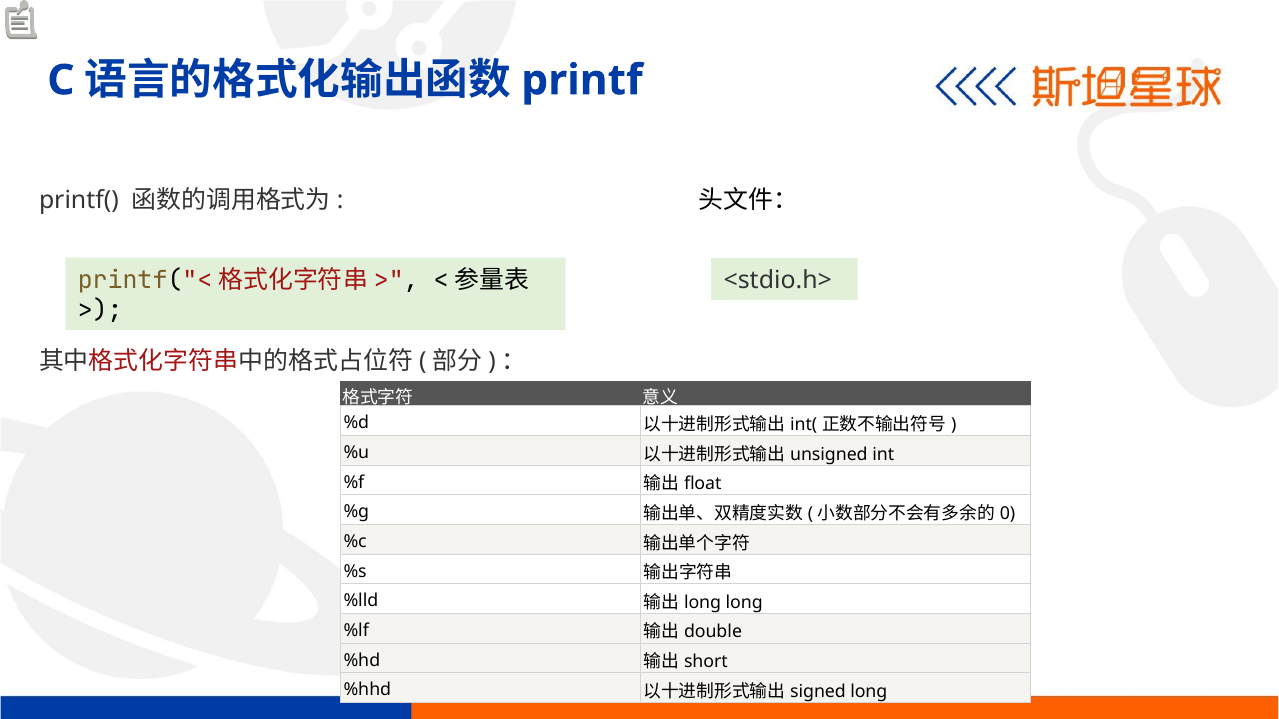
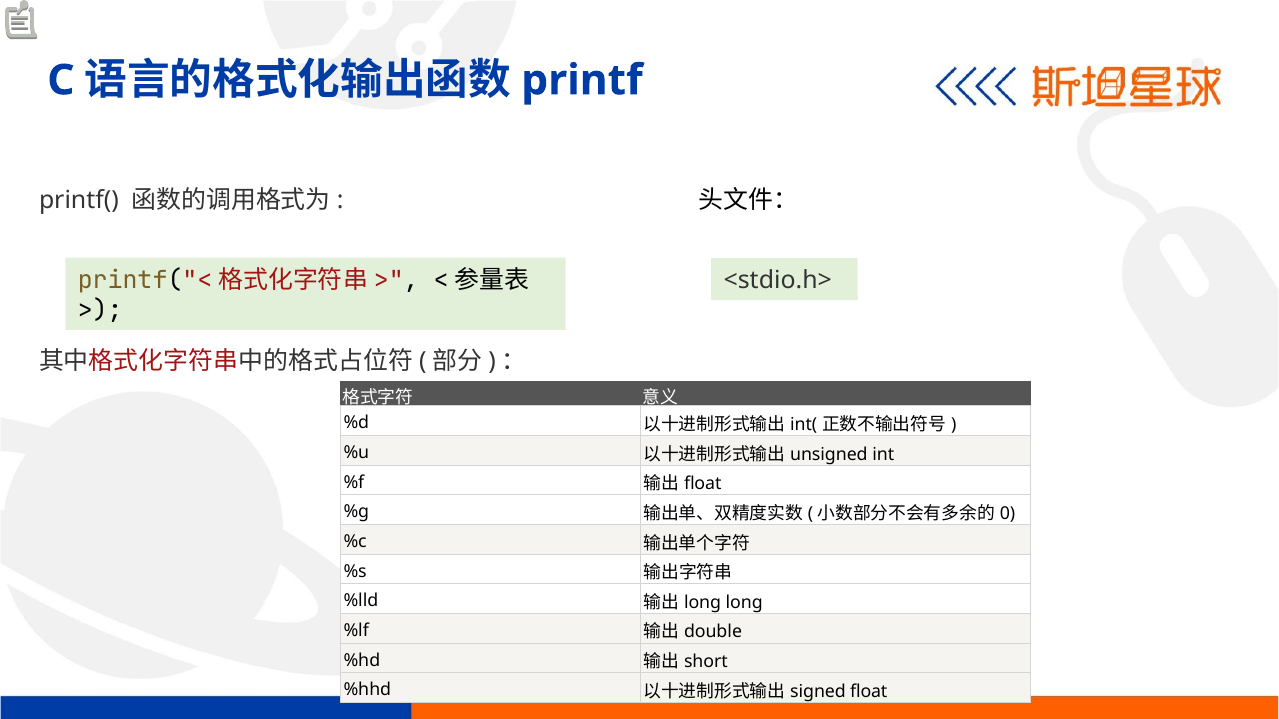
long: long -> float (869, 692)
